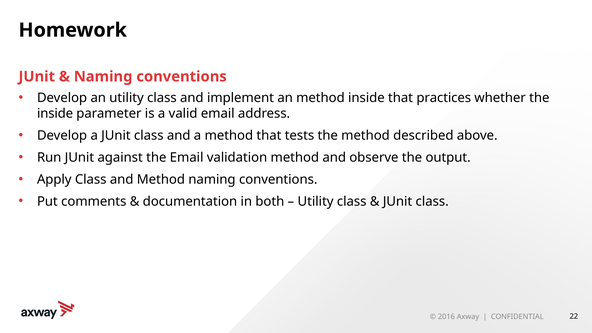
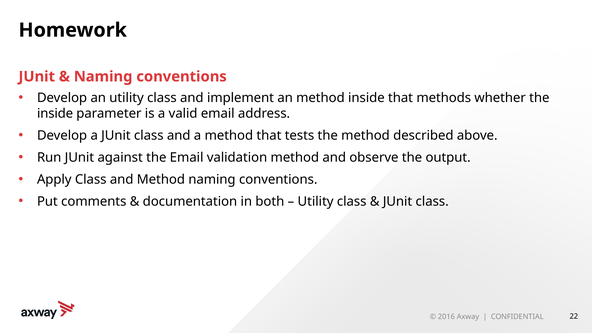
practices: practices -> methods (444, 98)
